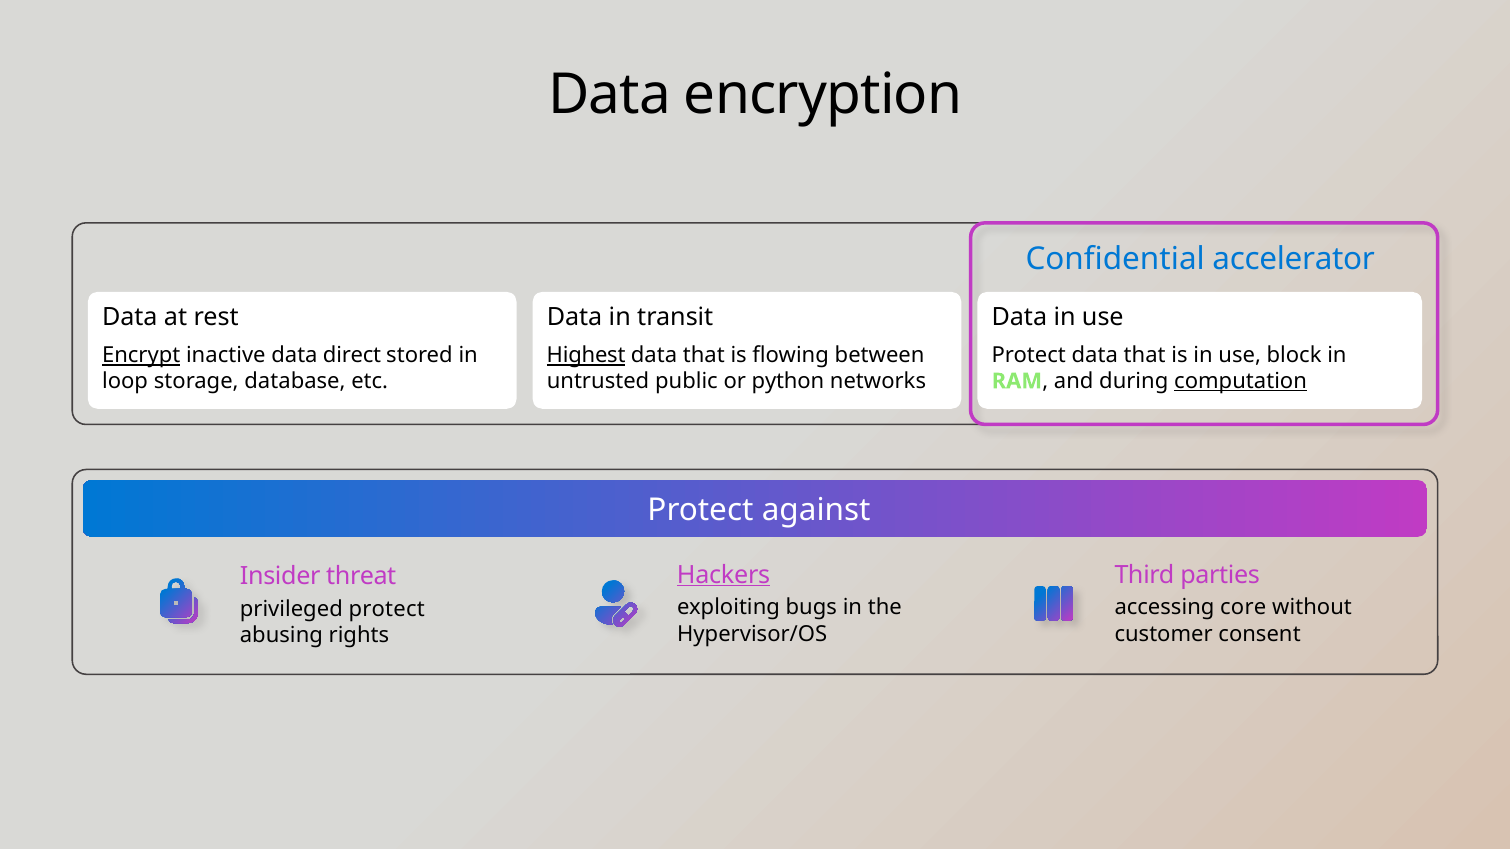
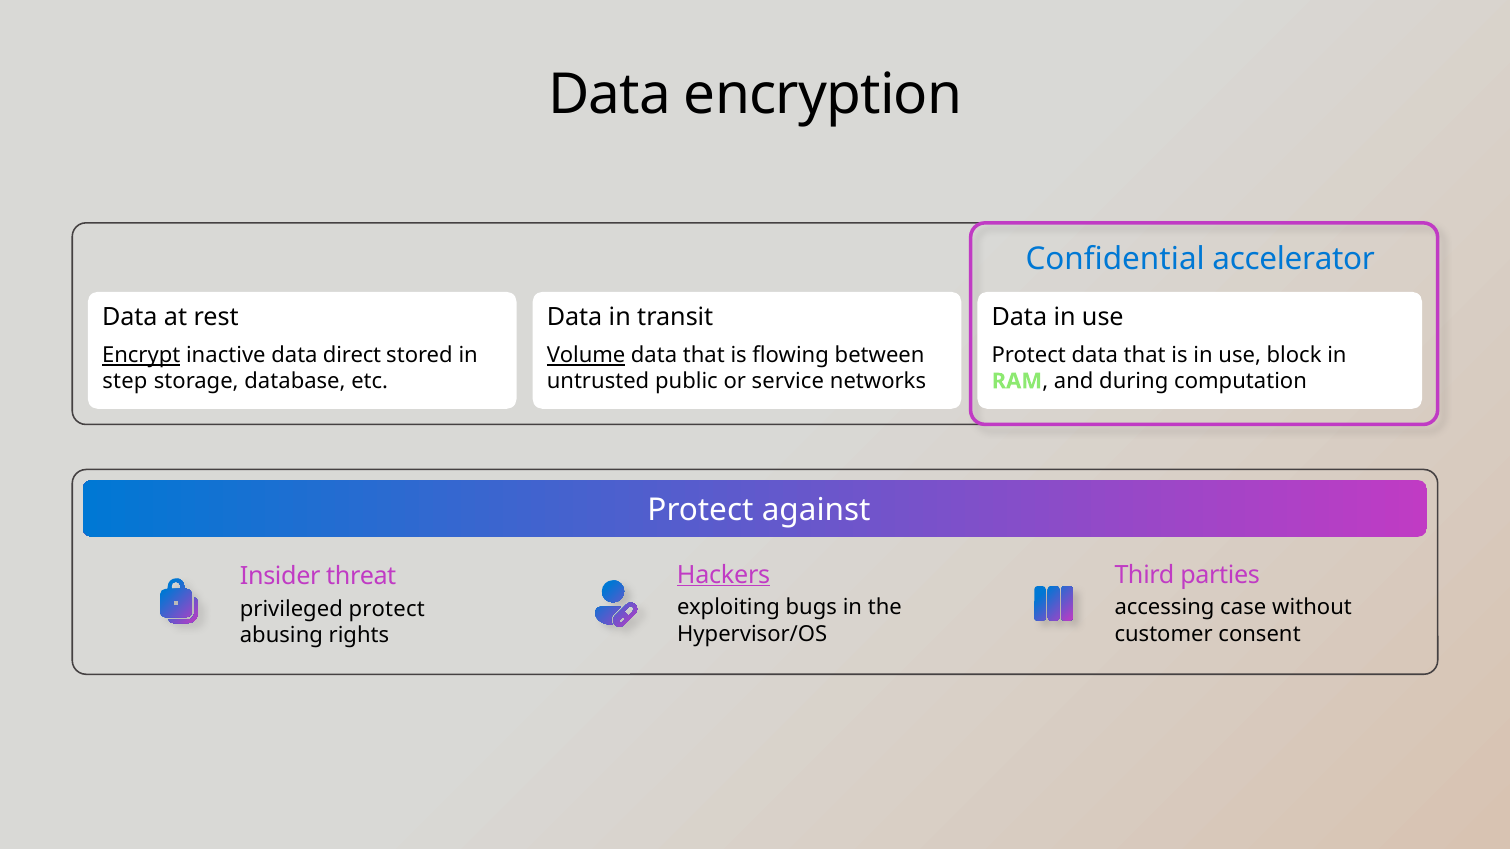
Highest: Highest -> Volume (586, 355)
loop: loop -> step (125, 381)
python: python -> service (788, 381)
computation underline: present -> none (1241, 381)
core: core -> case (1243, 608)
